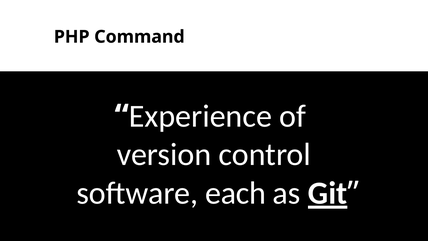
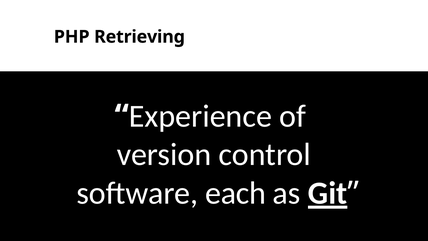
Command: Command -> Retrieving (139, 37)
